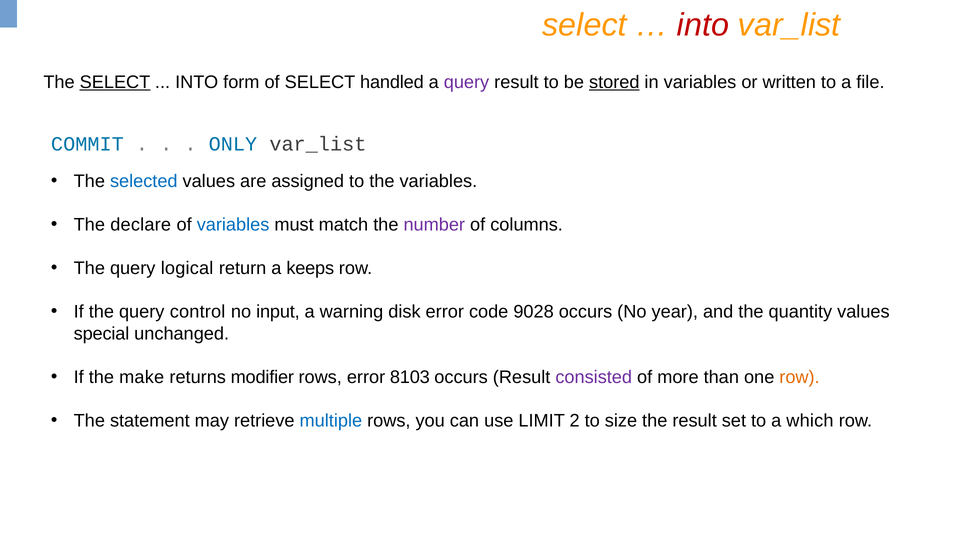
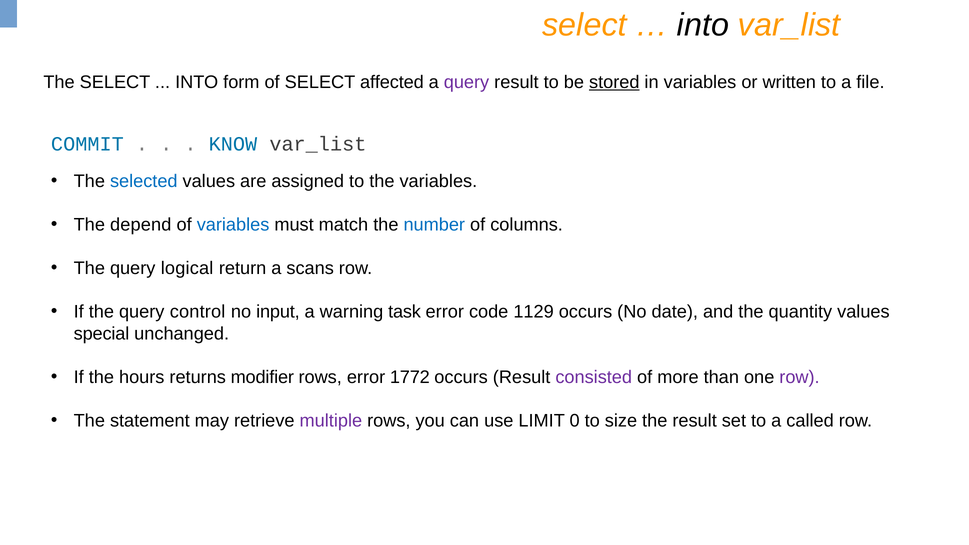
into colour: red -> black (703, 25)
SELECT underline: present -> none (115, 82)
handled: handled -> affected (392, 82)
ONLY: ONLY -> KNOW (233, 144)
declare: declare -> depend (141, 225)
number colour: purple -> blue (434, 225)
keeps: keeps -> scans (310, 268)
disk: disk -> task (405, 312)
9028: 9028 -> 1129 (534, 312)
year: year -> date (675, 312)
make: make -> hours (142, 377)
8103: 8103 -> 1772 (410, 377)
row colour: orange -> purple (800, 377)
multiple colour: blue -> purple (331, 421)
2: 2 -> 0 (575, 421)
which: which -> called (810, 421)
